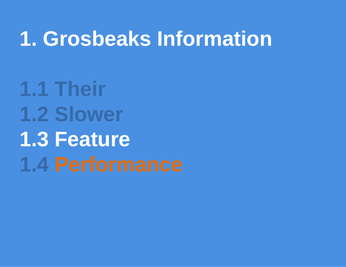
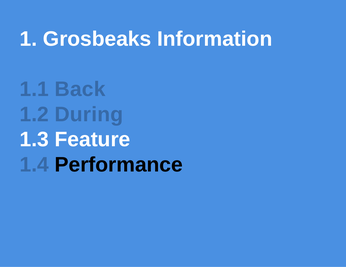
Their: Their -> Back (80, 89)
Slower: Slower -> During (89, 115)
Performance colour: orange -> black (119, 165)
